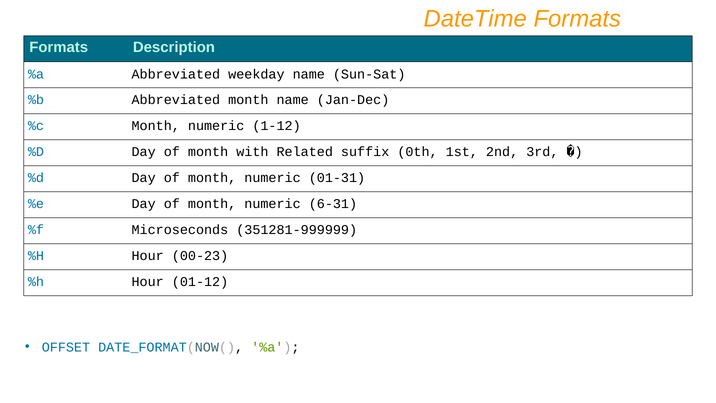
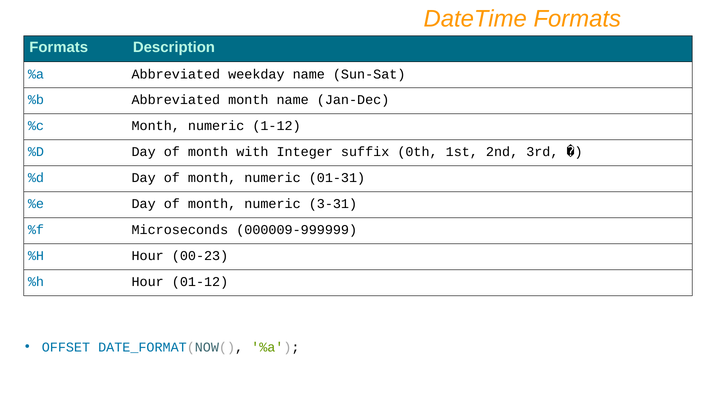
Related: Related -> Integer (305, 152)
6-31: 6-31 -> 3-31 (333, 204)
351281-999999: 351281-999999 -> 000009-999999 (297, 230)
